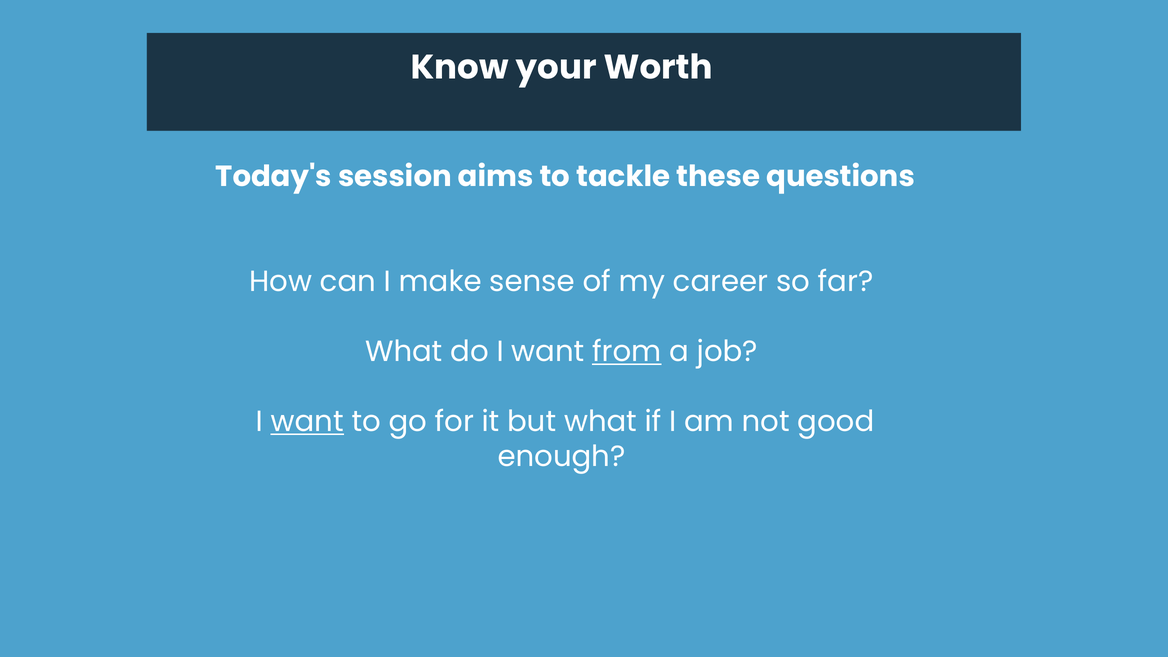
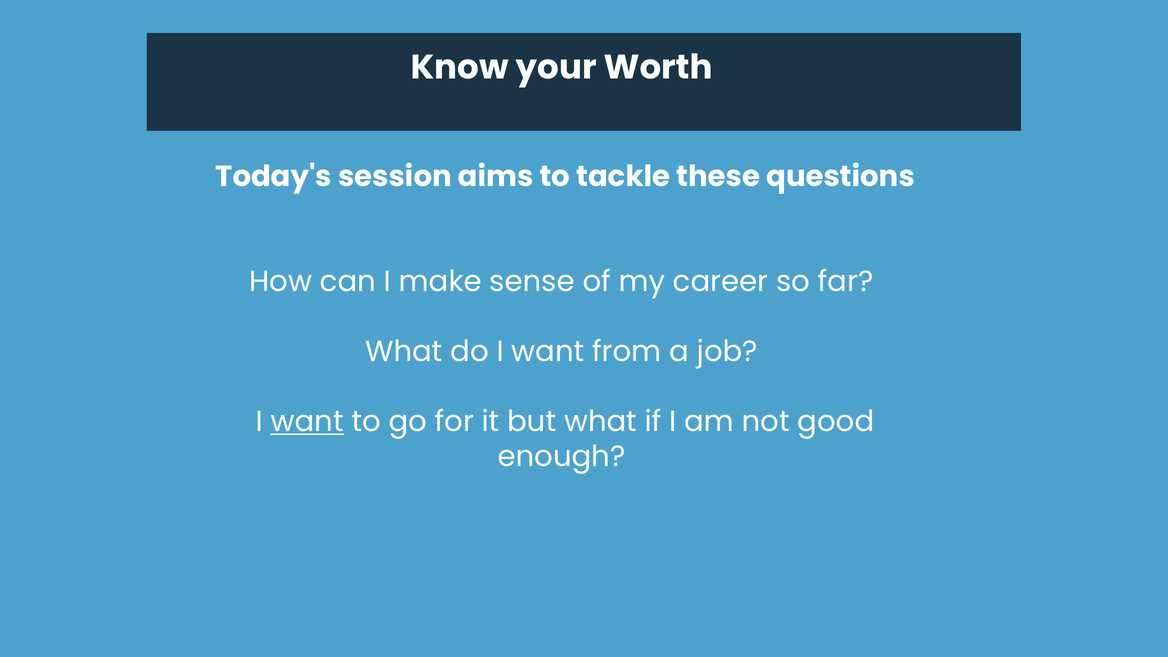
from underline: present -> none (627, 352)
